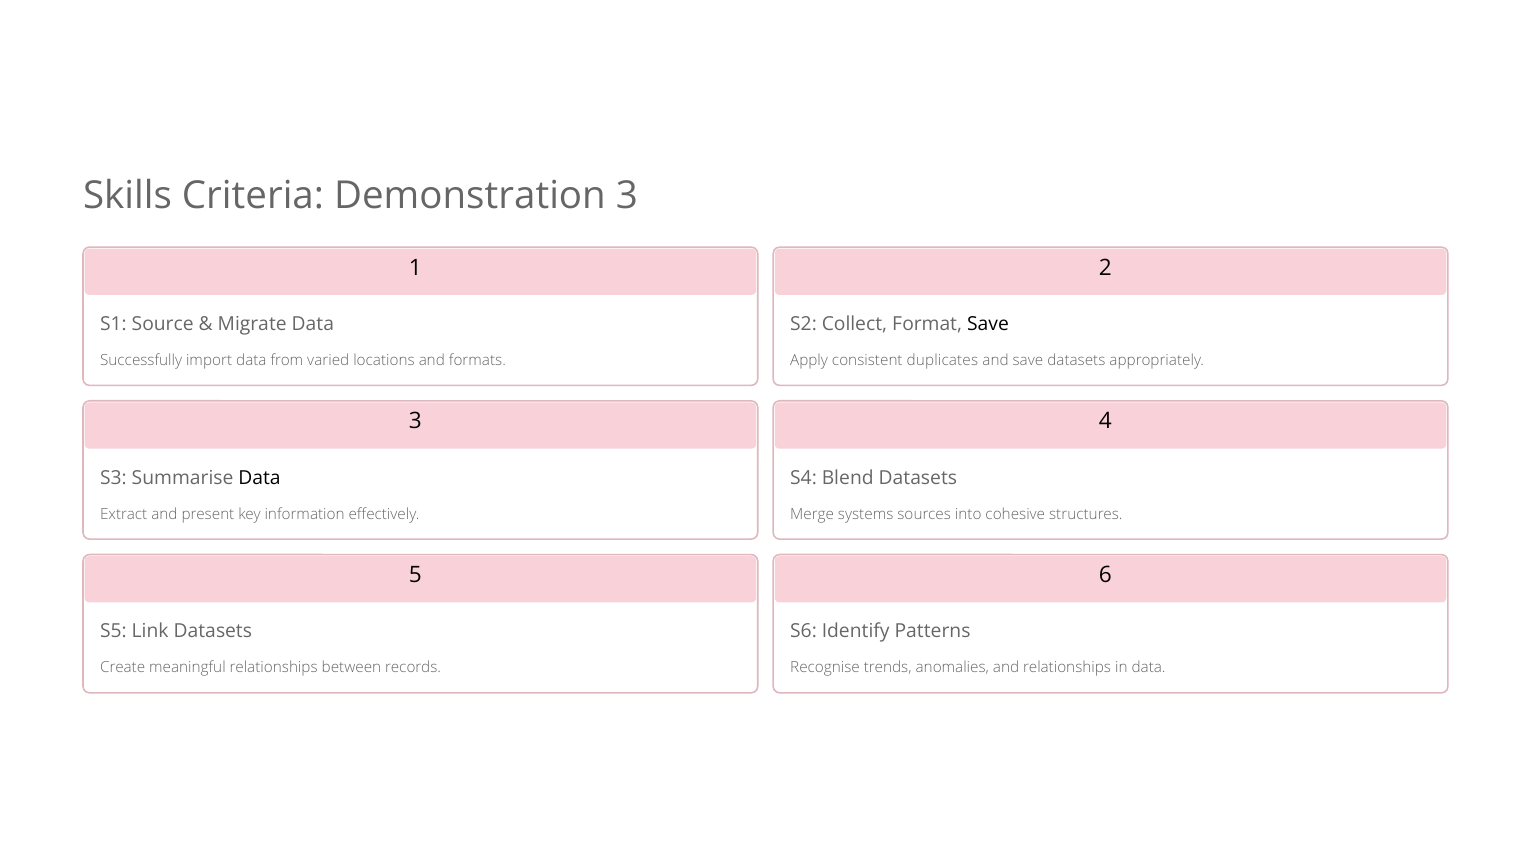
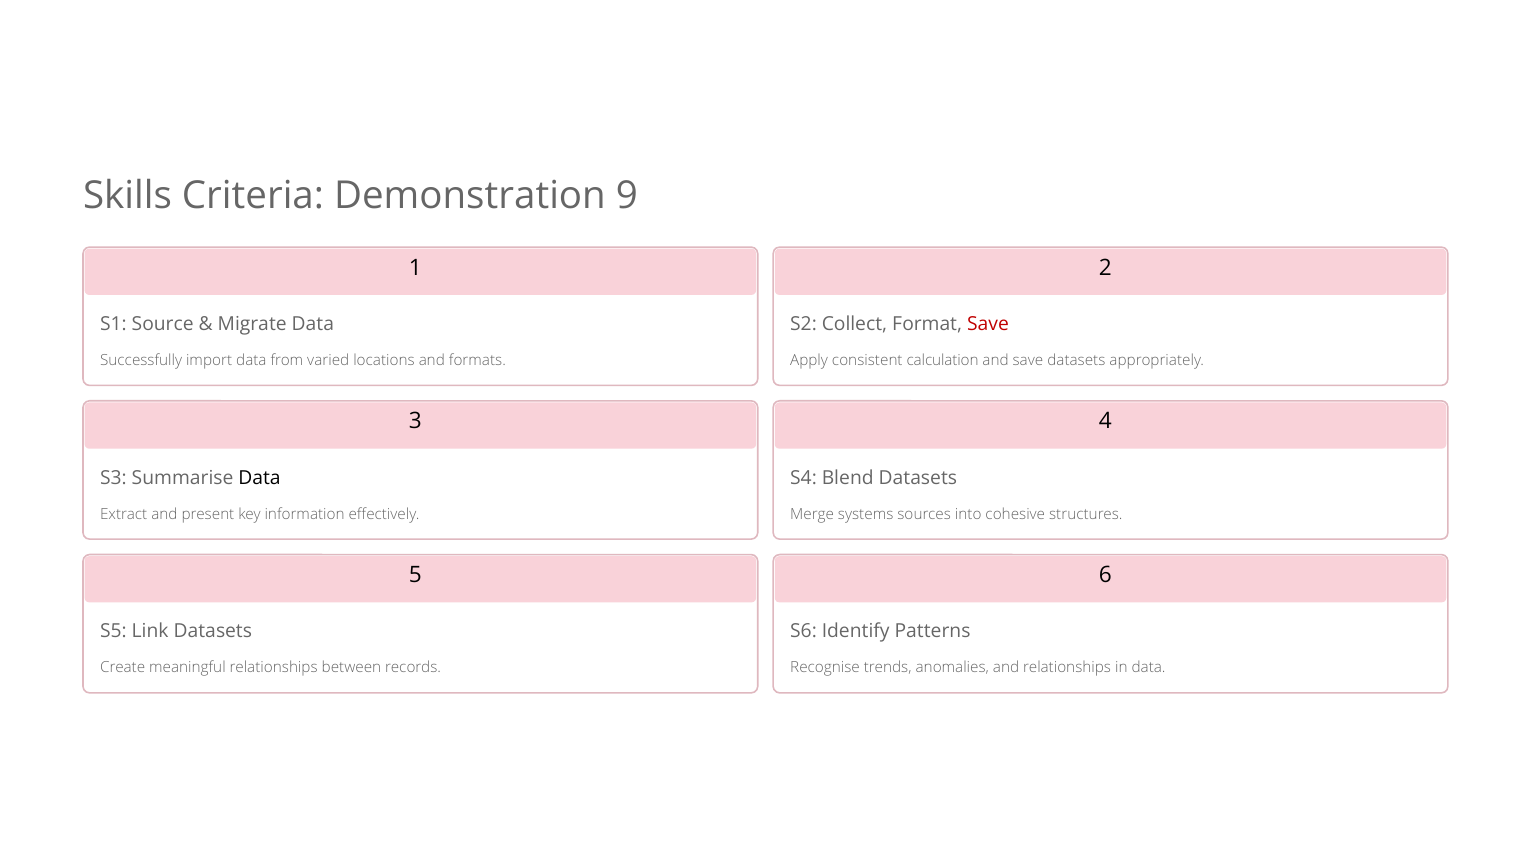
Demonstration 3: 3 -> 9 (627, 195)
Save colour: black -> red (988, 324)
duplicates: duplicates -> calculation (943, 360)
